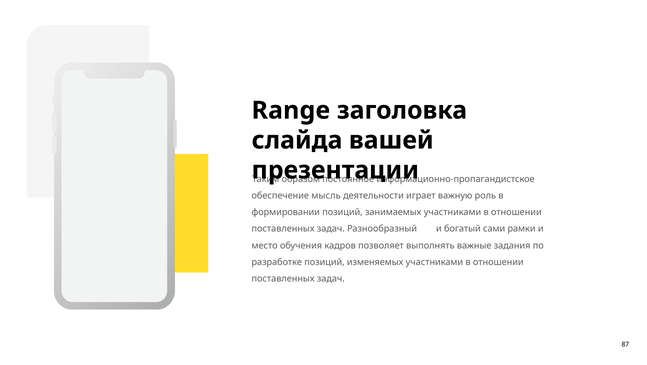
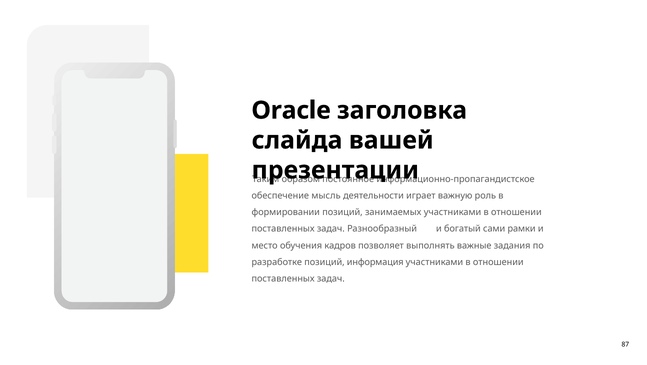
Range: Range -> Oracle (291, 110)
изменяемых: изменяемых -> информация (375, 262)
